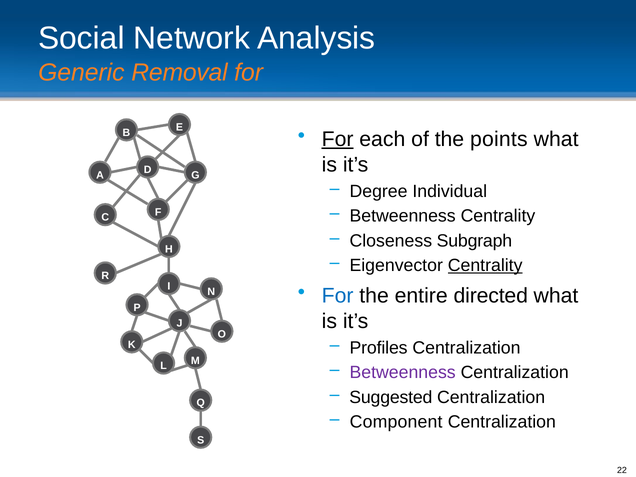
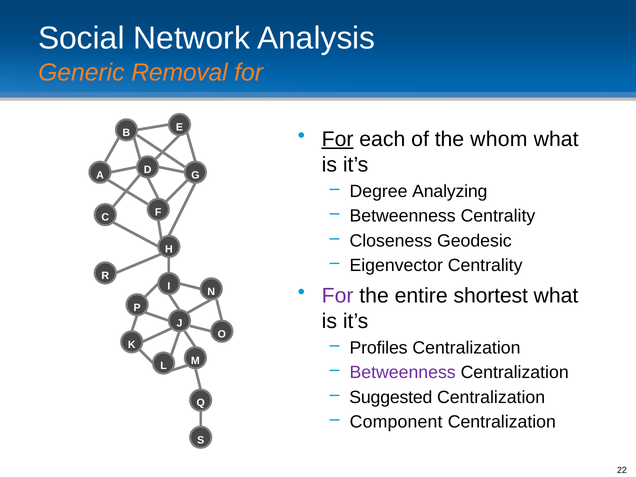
points: points -> whom (499, 139)
Individual: Individual -> Analyzing (450, 191)
Subgraph: Subgraph -> Geodesic (474, 241)
Centrality underline: present -> none (485, 265)
For colour: blue -> purple (338, 296)
directed: directed -> shortest (491, 296)
